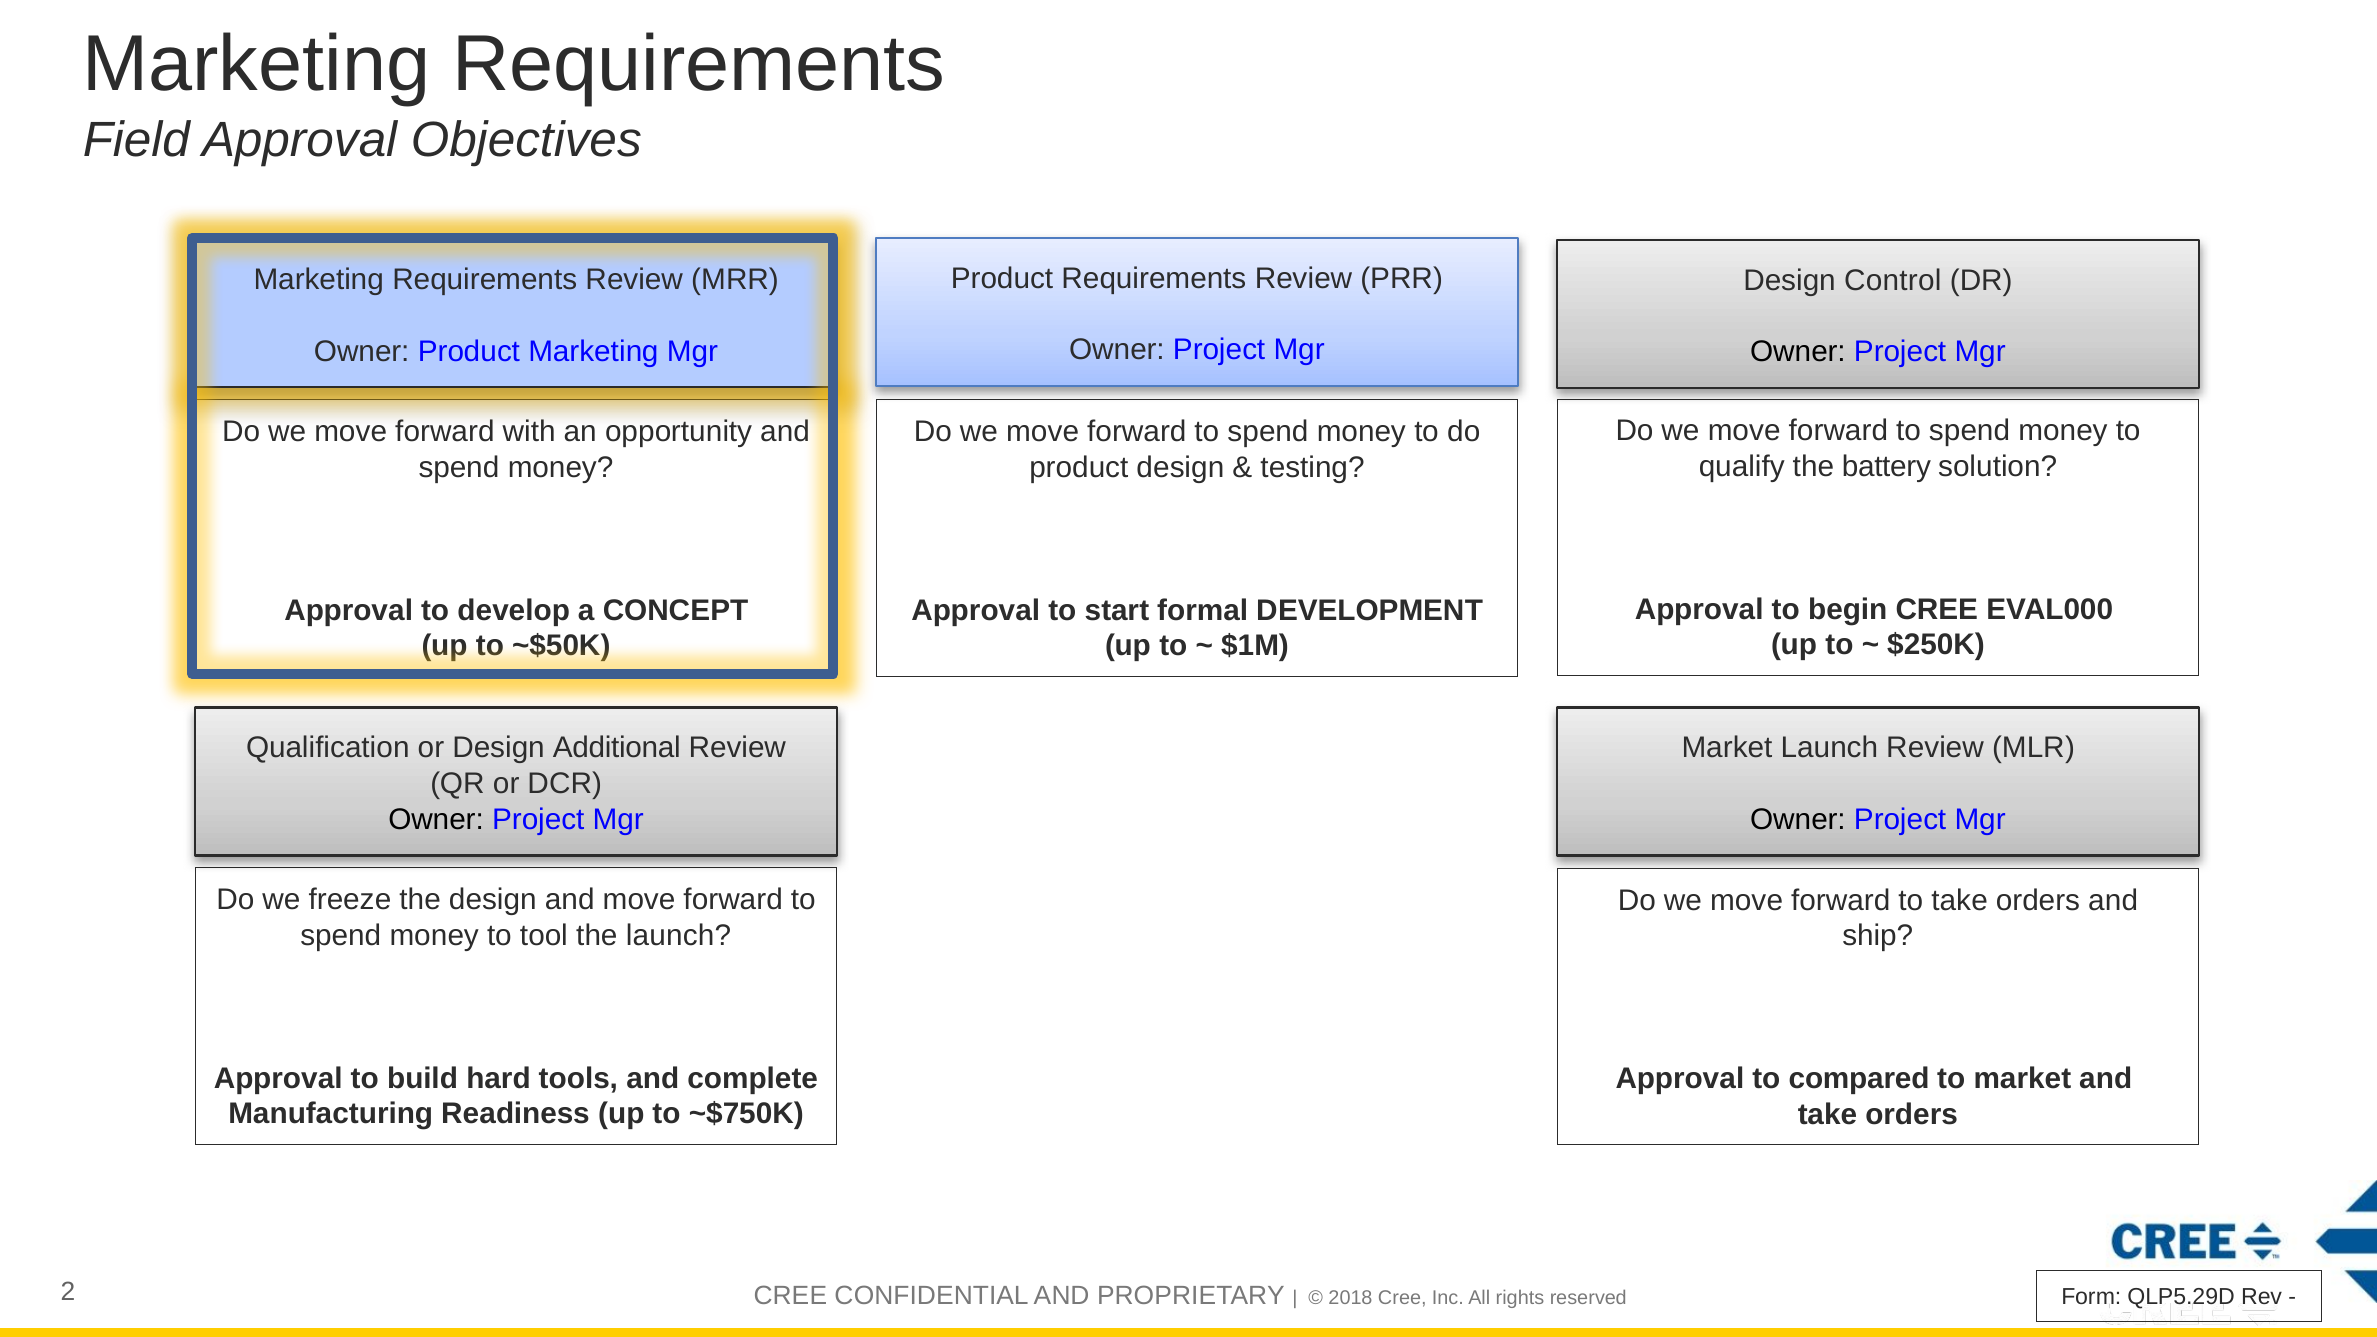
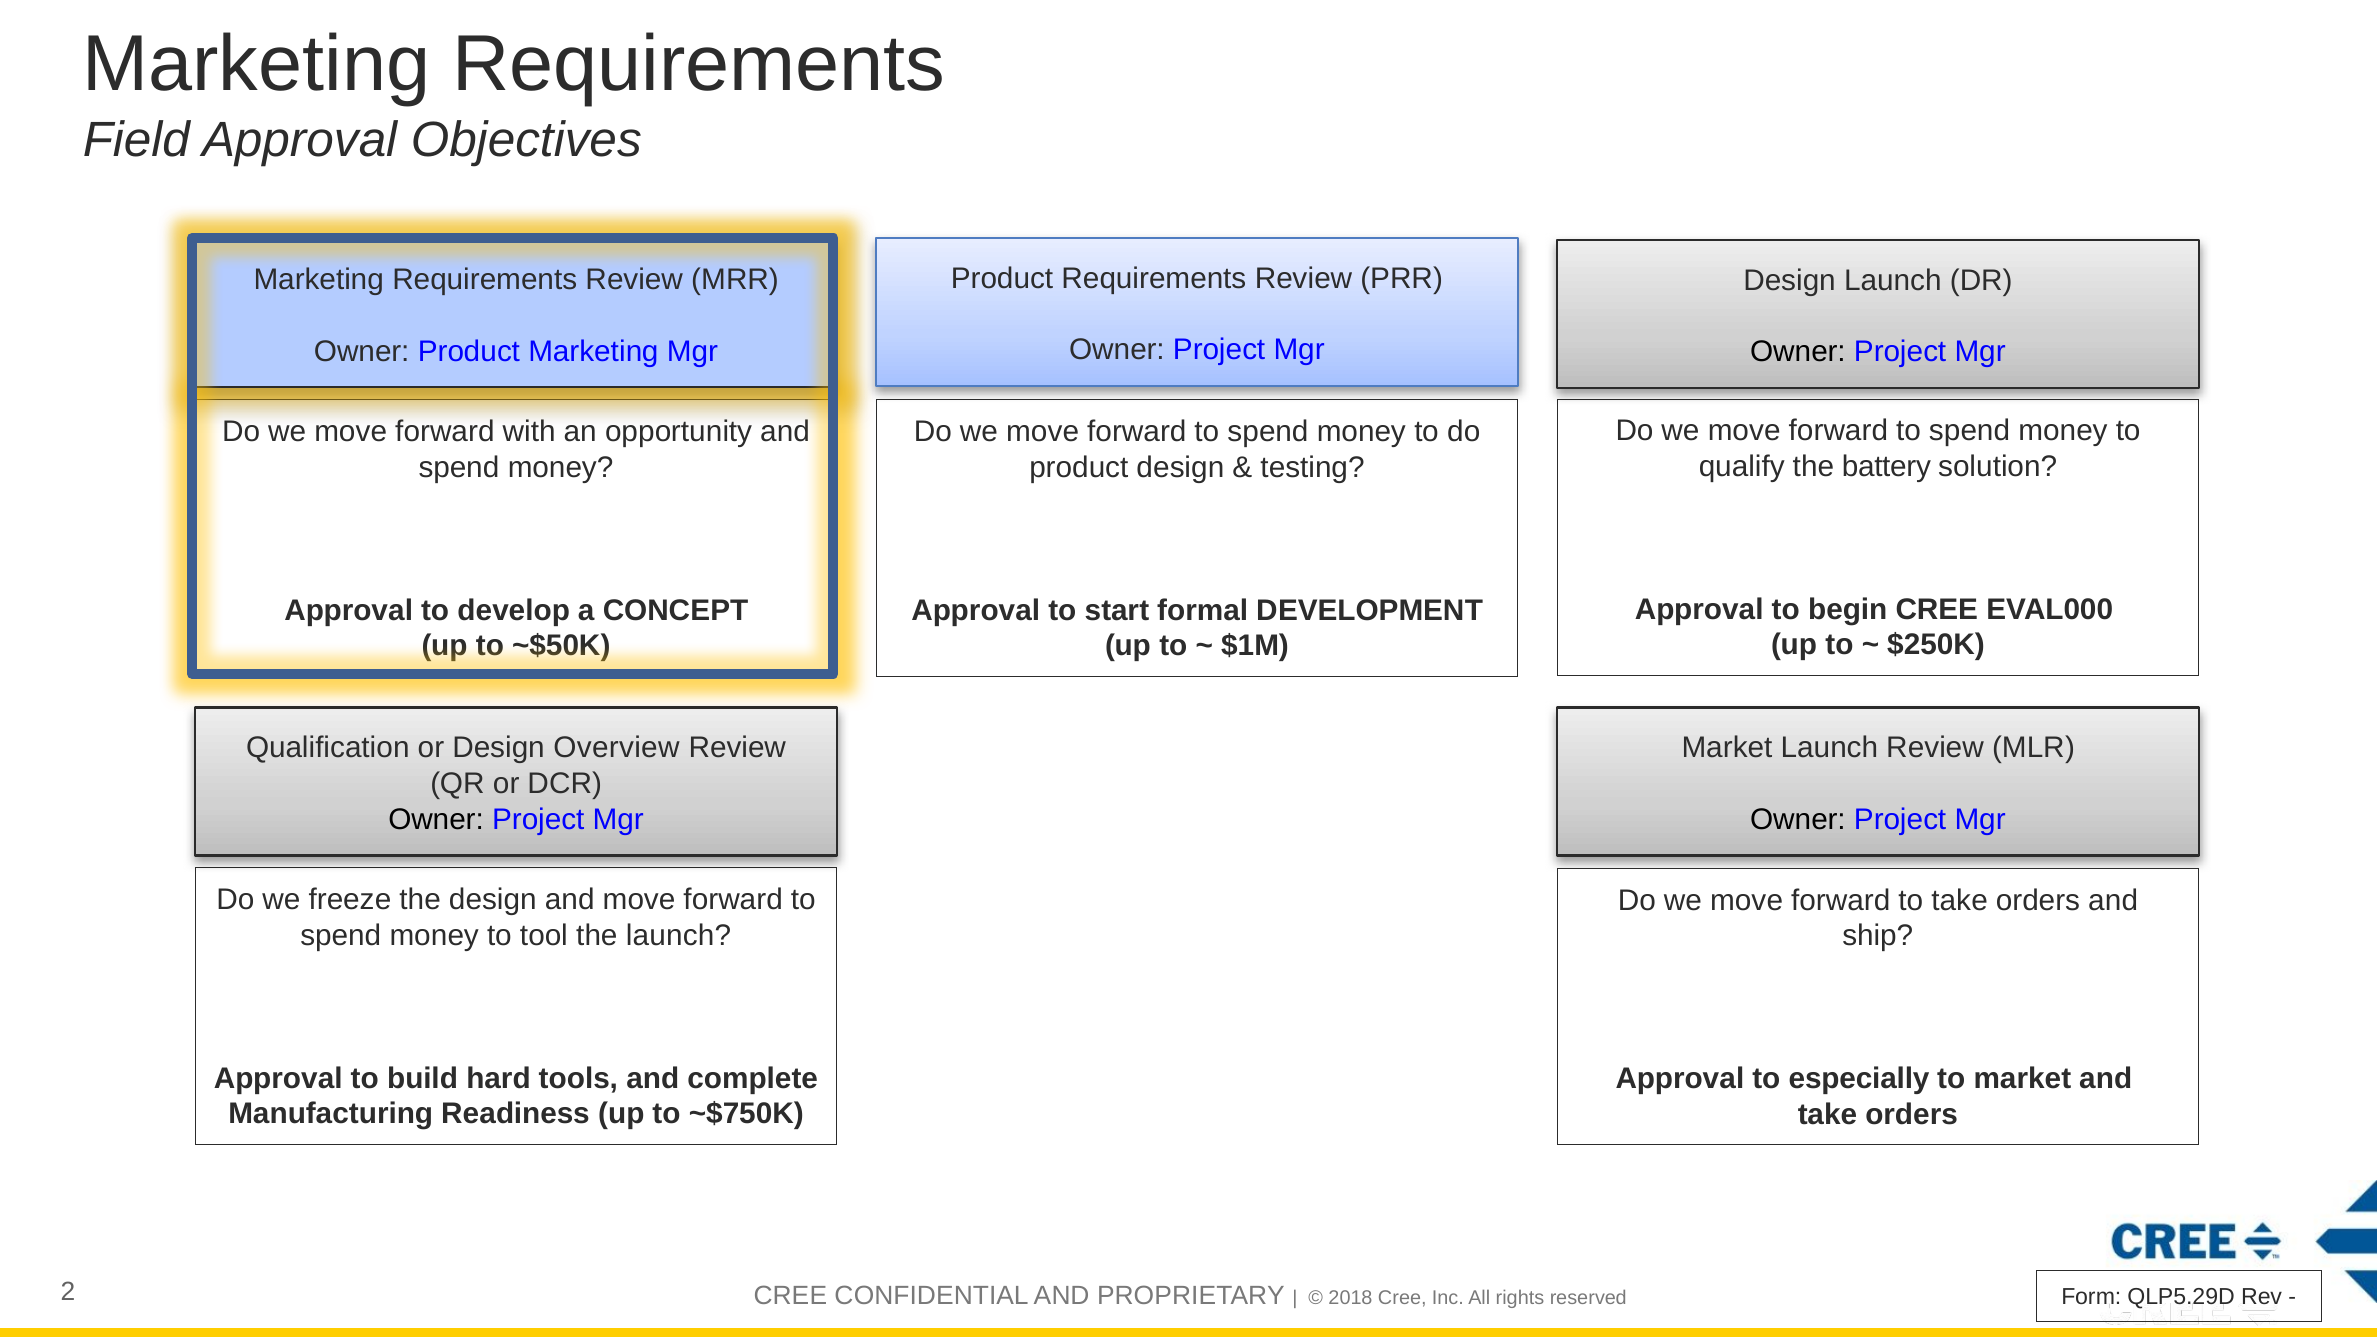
Design Control: Control -> Launch (1893, 280)
Additional: Additional -> Overview (617, 748)
compared: compared -> especially (1859, 1079)
